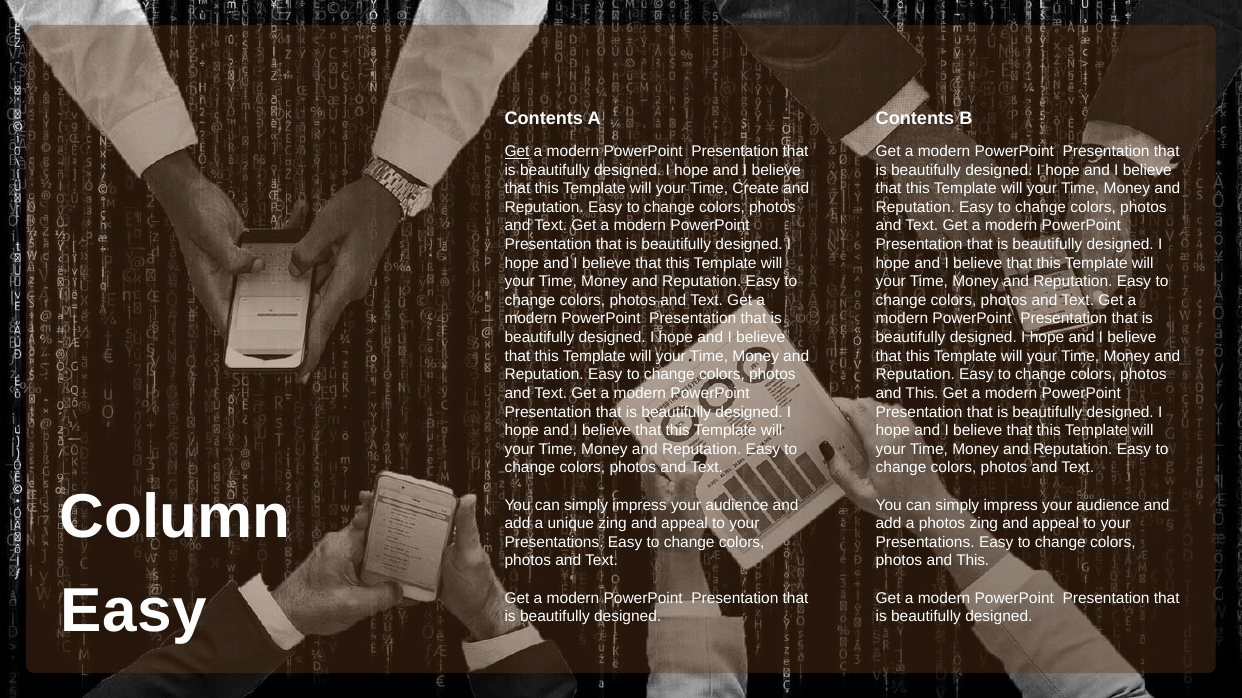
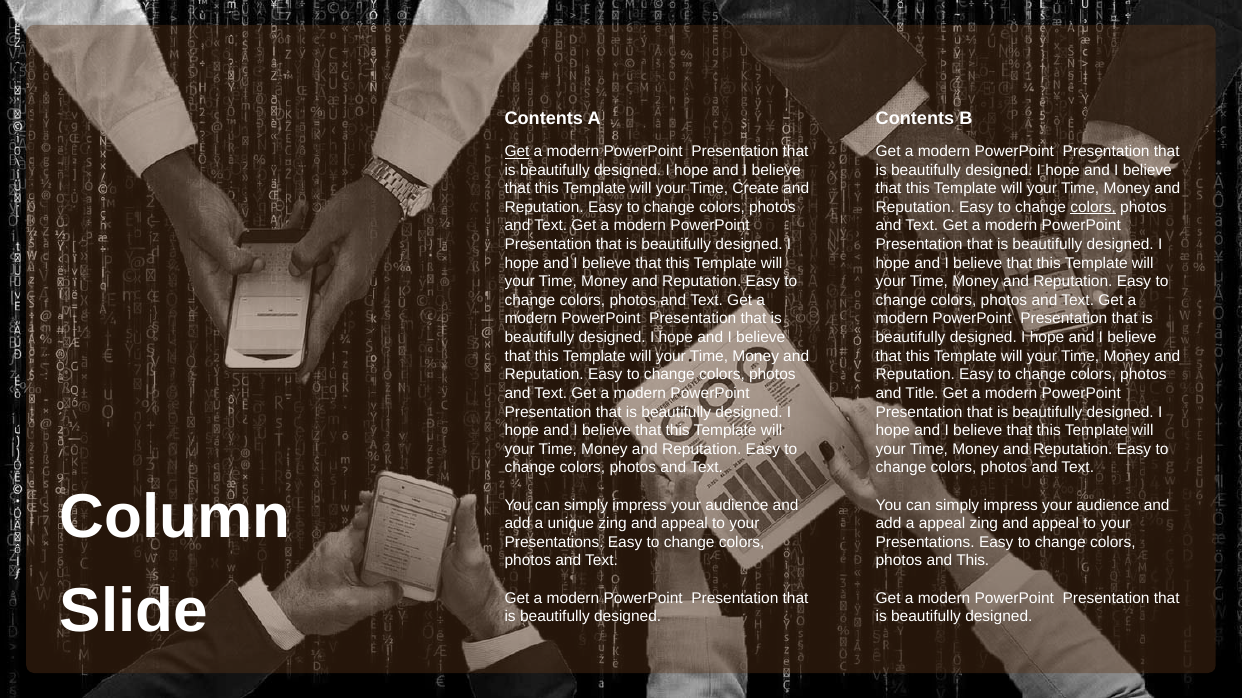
colors underline: none -> present (1093, 207)
This: This -> Title (922, 394)
a photos: photos -> appeal (942, 524)
Easy: Easy -> Slide (134, 612)
